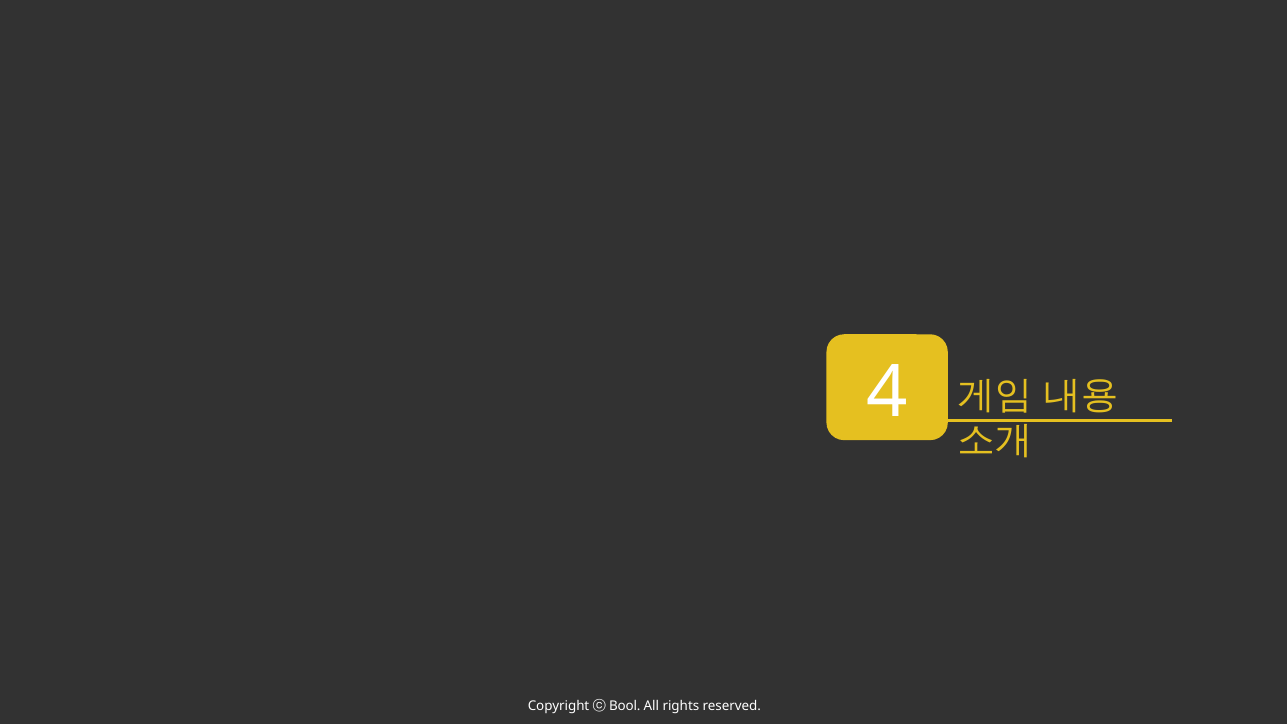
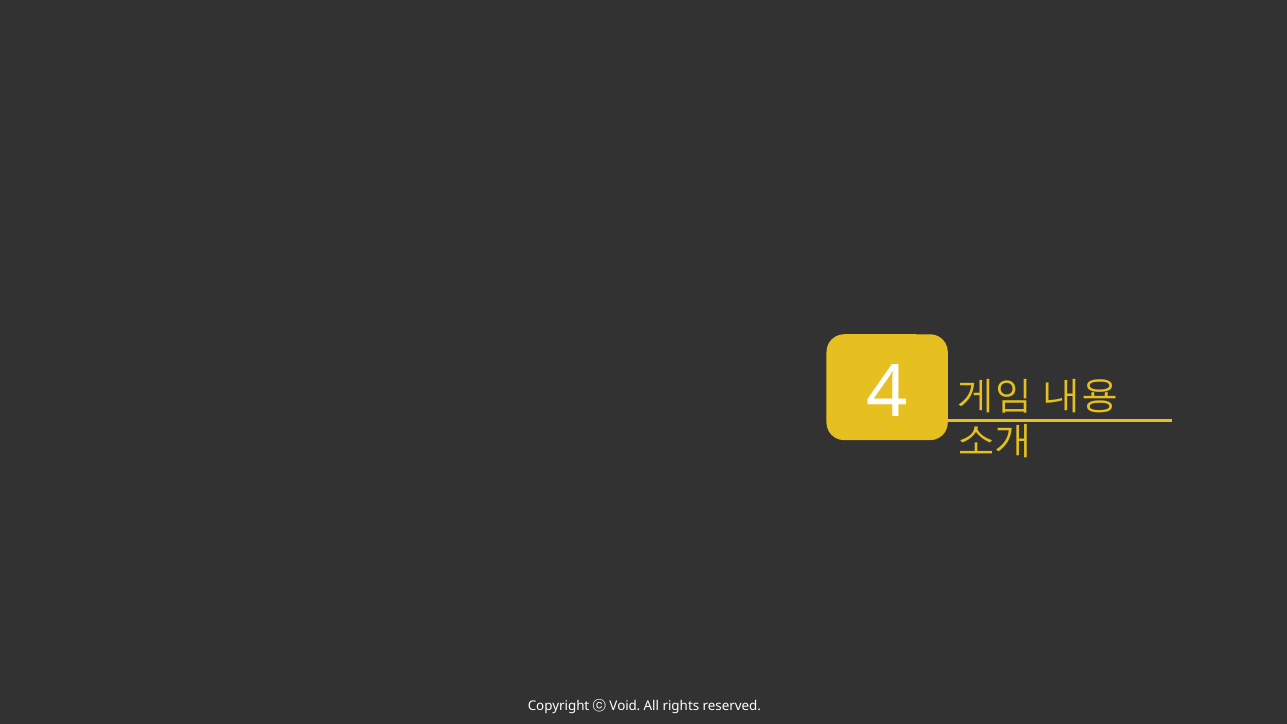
Bool: Bool -> Void (625, 706)
